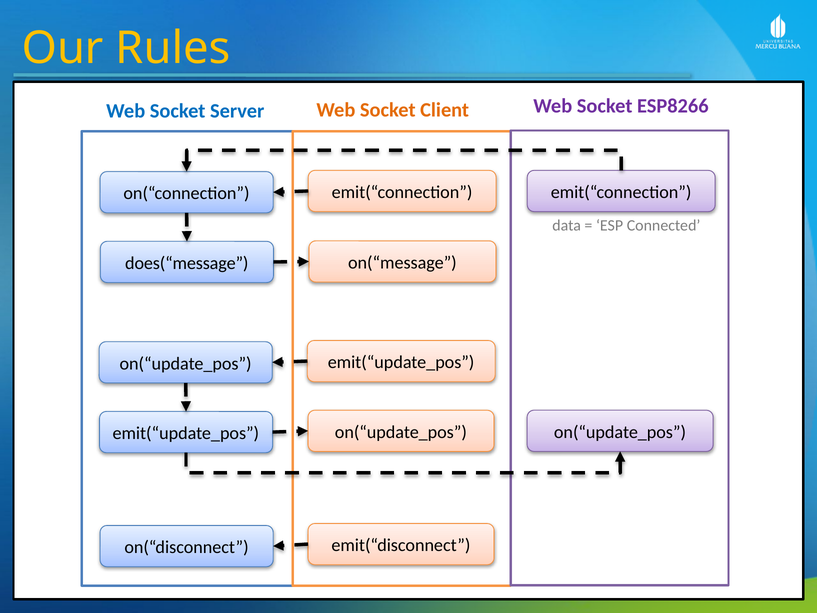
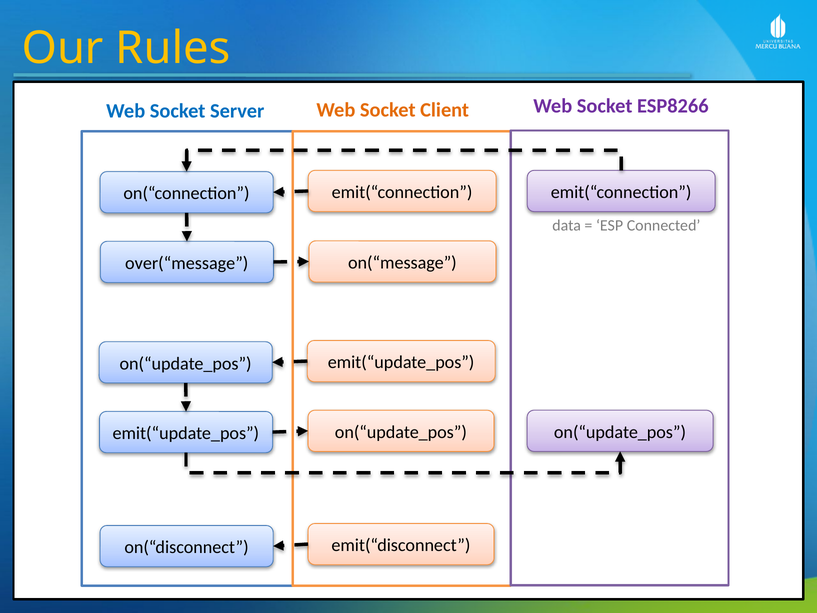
does(“message: does(“message -> over(“message (187, 263)
